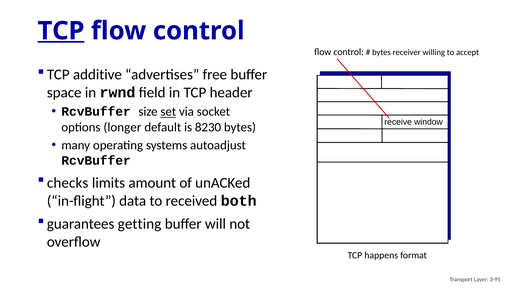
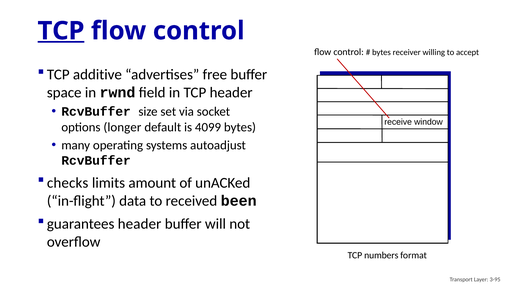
set underline: present -> none (168, 112)
8230: 8230 -> 4099 (208, 127)
both: both -> been (239, 201)
guarantees getting: getting -> header (140, 224)
happens: happens -> numbers (381, 255)
